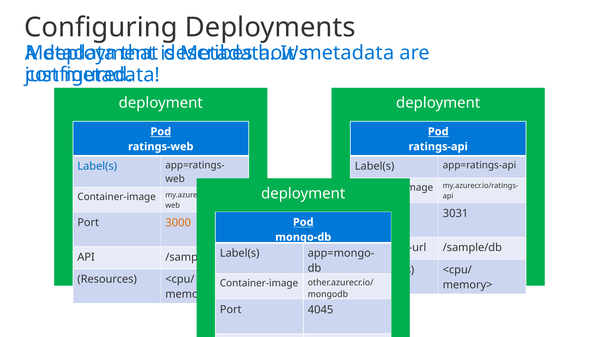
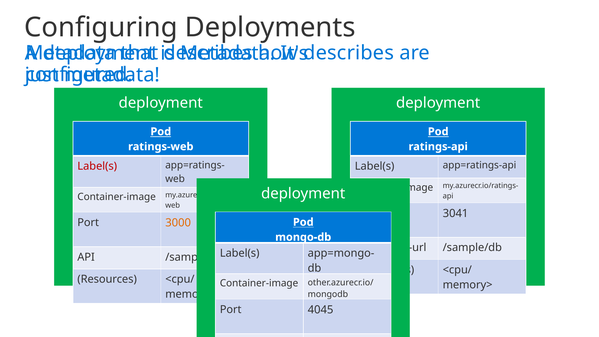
metadata: metadata -> describes (349, 53)
Label(s colour: blue -> red (97, 166)
3031: 3031 -> 3041 (456, 213)
